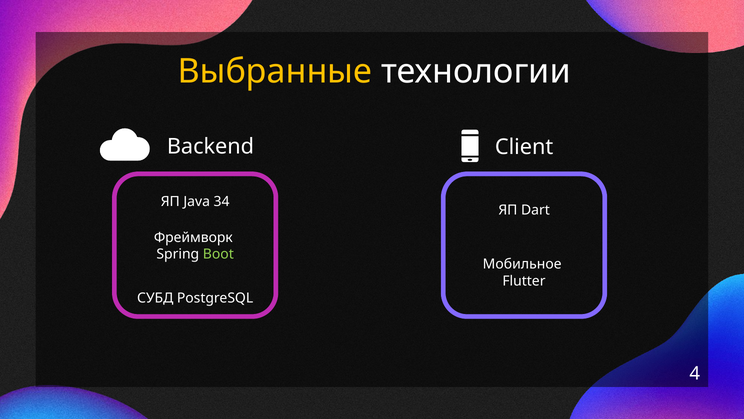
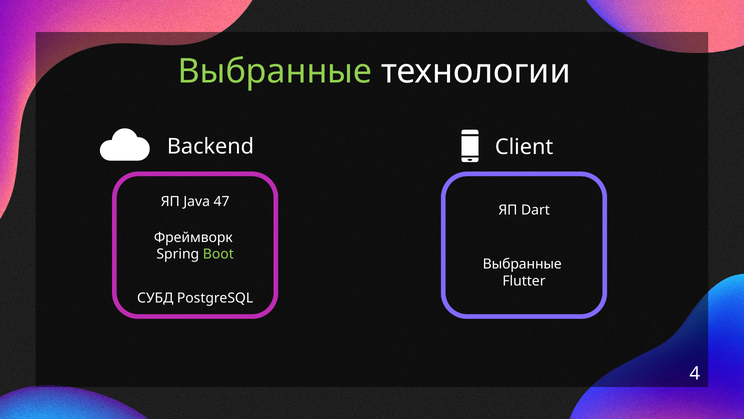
Выбранные colour: yellow -> light green (275, 72)
34: 34 -> 47 (222, 202)
Мобильное: Мобильное -> Выбранные (522, 264)
